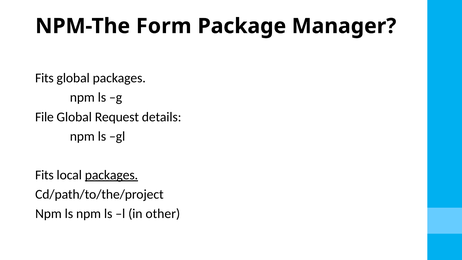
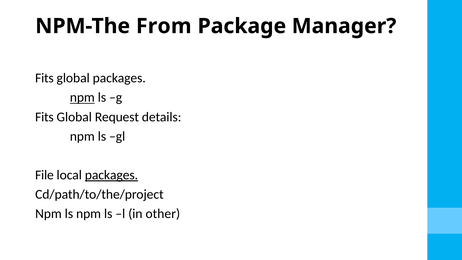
Form: Form -> From (164, 26)
npm underline: none -> present (82, 97)
File: File -> Fits (44, 117)
Fits: Fits -> File (44, 175)
